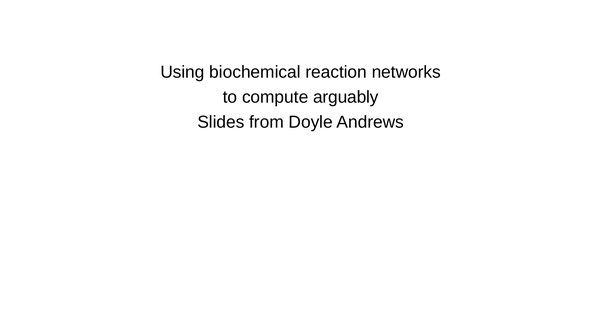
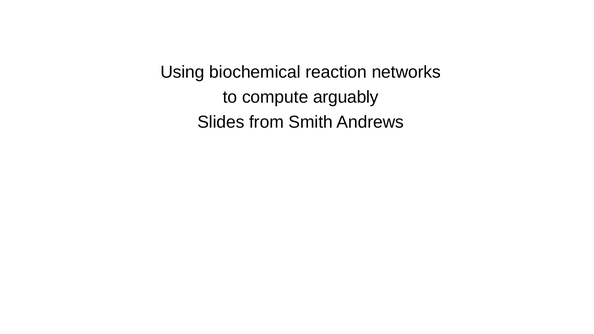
Doyle: Doyle -> Smith (311, 122)
